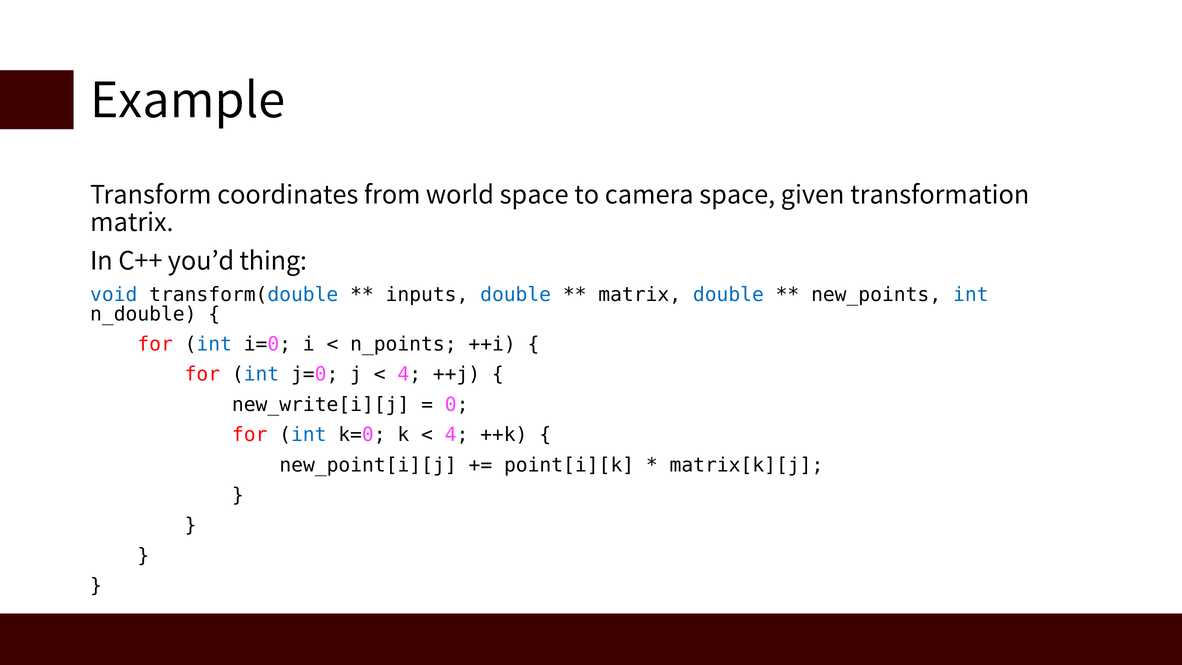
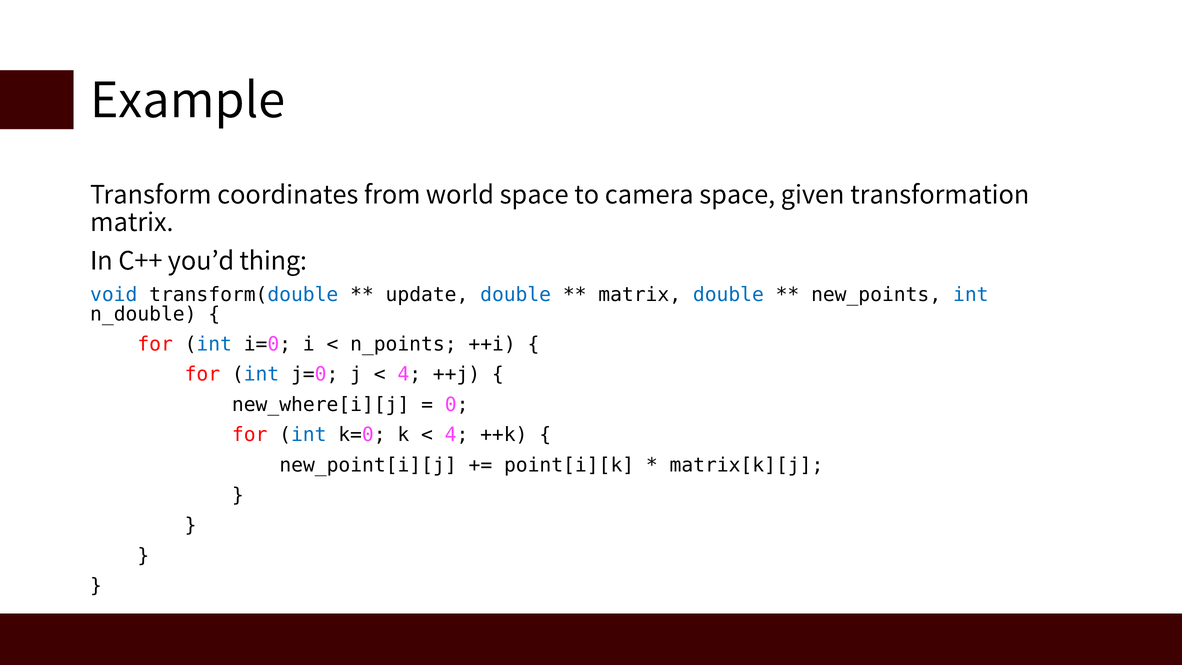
inputs: inputs -> update (427, 295)
new_write[i][j: new_write[i][j -> new_where[i][j (321, 405)
